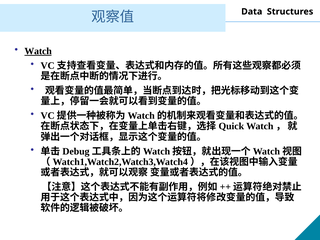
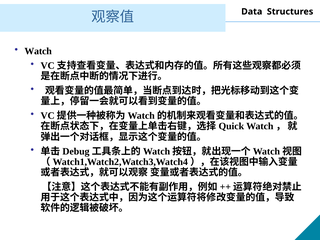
Watch underline: present -> none (38, 51)
